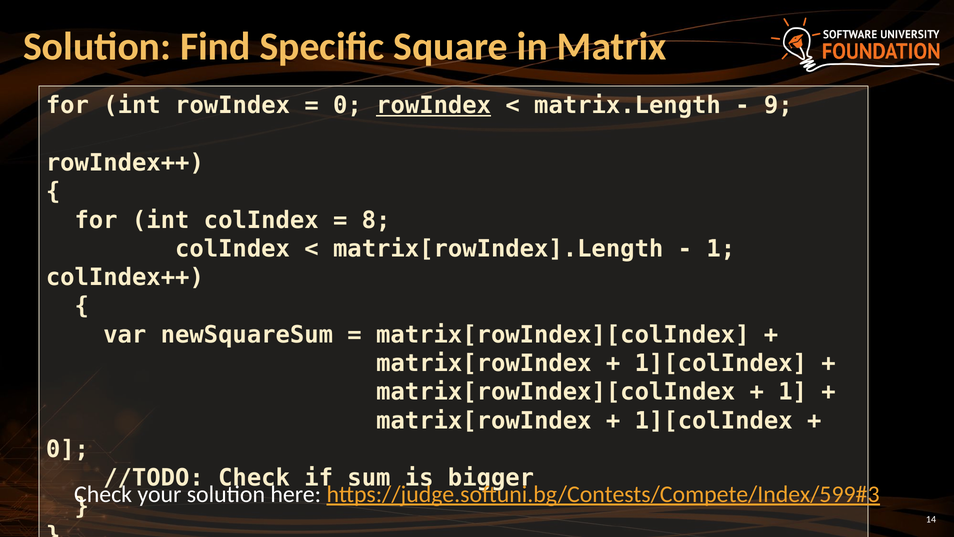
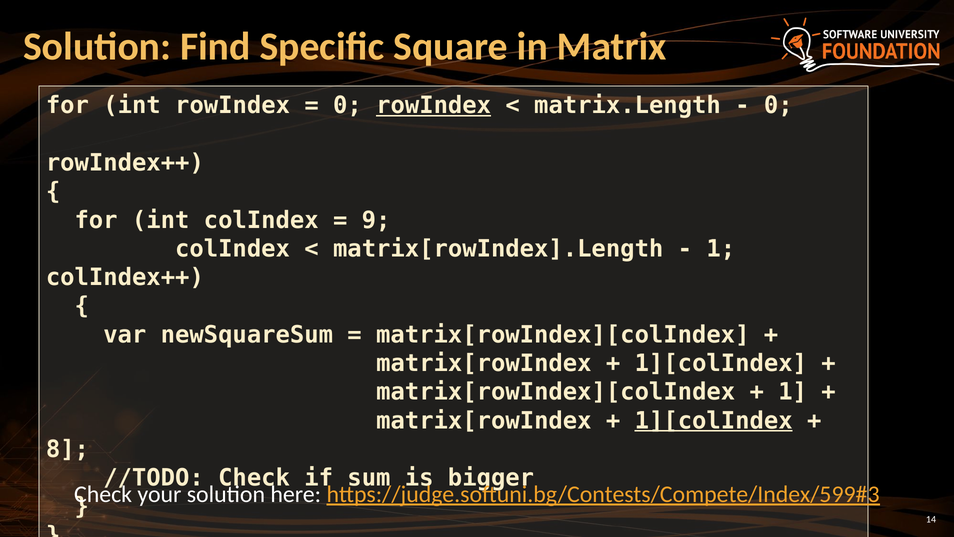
9: 9 -> 0 (778, 106)
8: 8 -> 9 (376, 220)
1][colIndex underline: none -> present (714, 420)
0: 0 -> 8 (67, 449)
